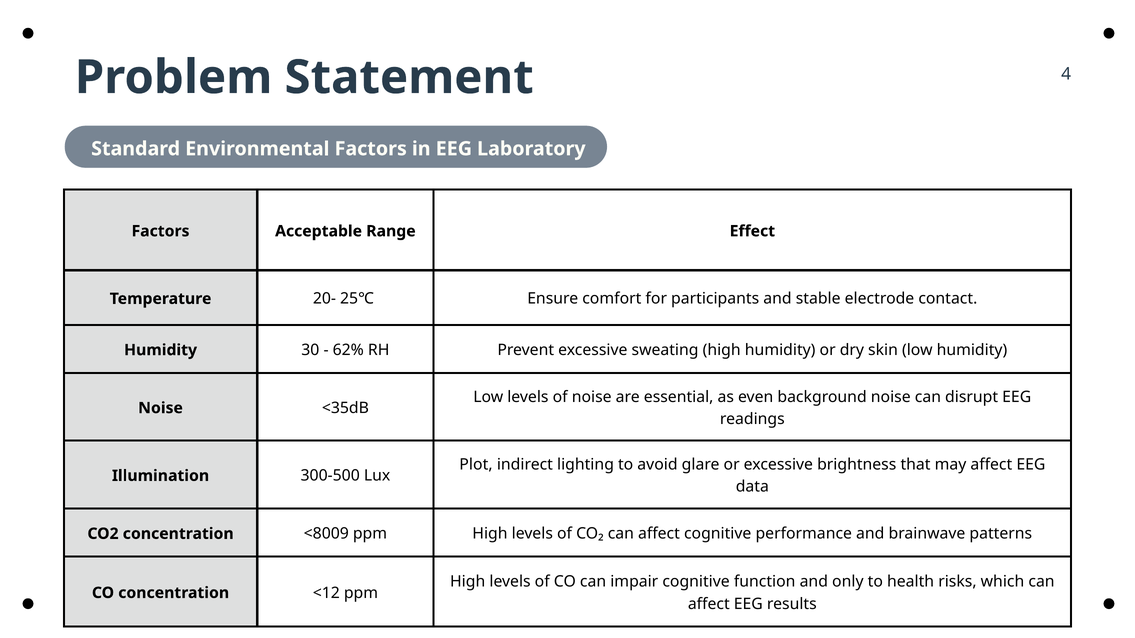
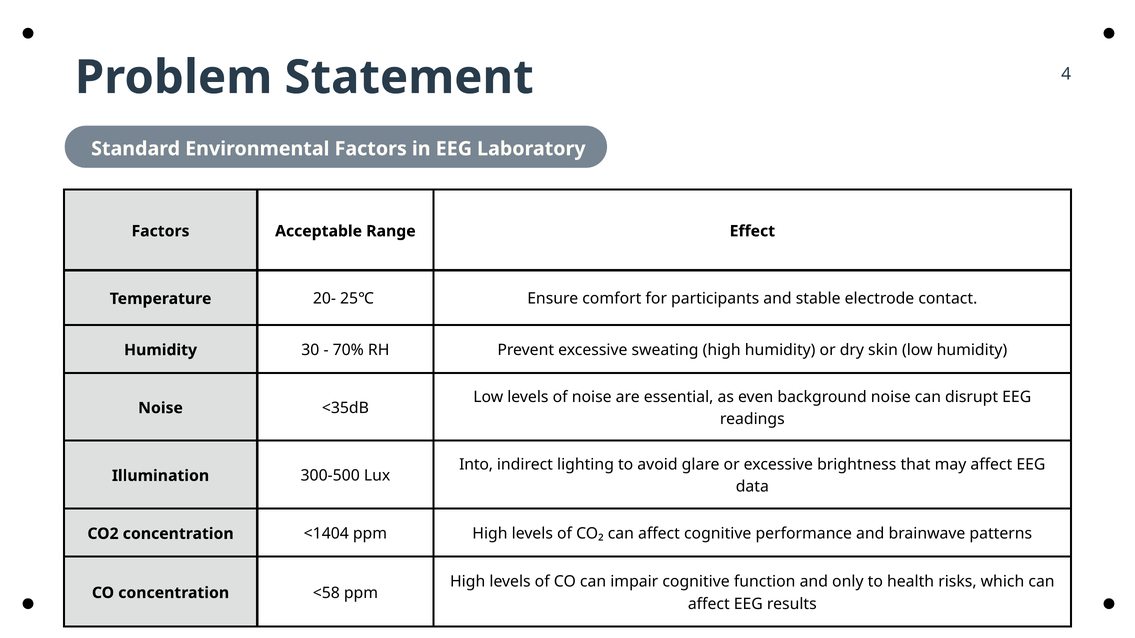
62%: 62% -> 70% (348, 350)
Plot: Plot -> Into (476, 465)
<8009: <8009 -> <1404 (326, 534)
<12: <12 -> <58 (326, 593)
